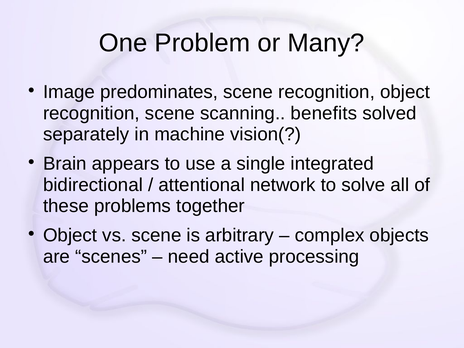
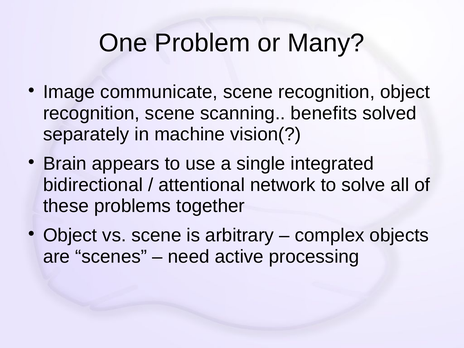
predominates: predominates -> communicate (159, 92)
